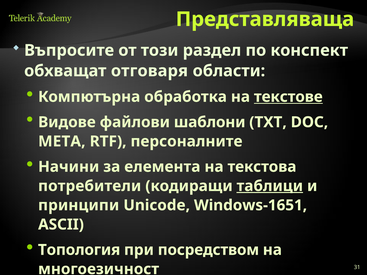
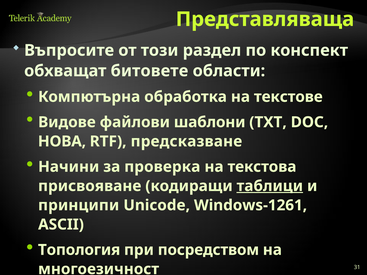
отговаря: отговаря -> битовете (149, 71)
текстове underline: present -> none (288, 97)
META: META -> НОВА (62, 142)
персоналните: персоналните -> предсказване (186, 142)
елемента: елемента -> проверка (162, 167)
потребители: потребители -> присвояване (90, 186)
Windows-1651: Windows-1651 -> Windows-1261 (251, 205)
